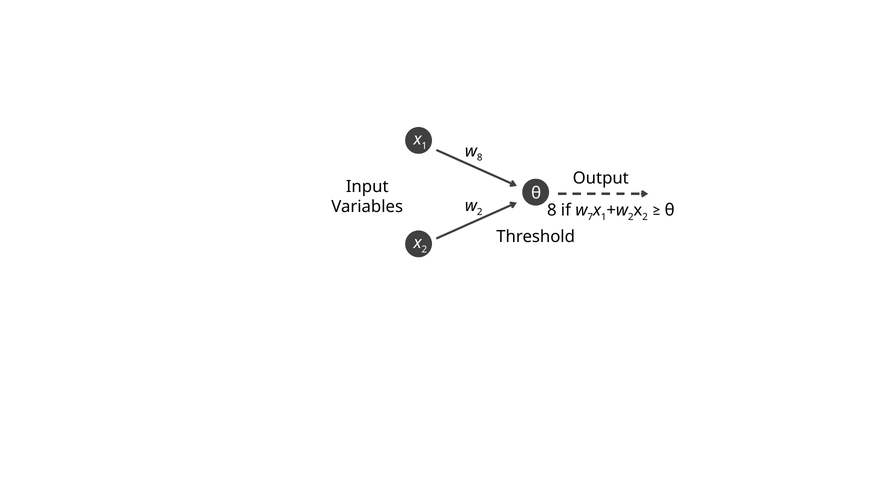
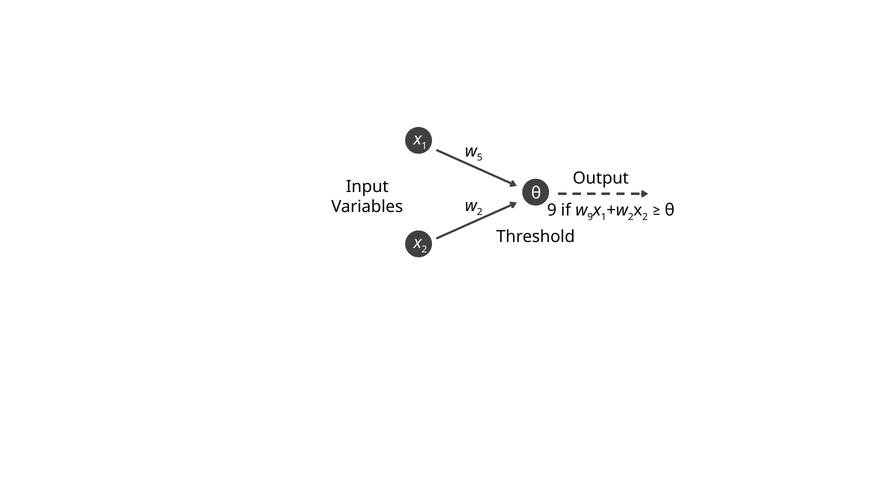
8: 8 -> 5 (480, 158)
8: 8 -> 9 (552, 210)
7: 7 -> 9 (590, 217)
